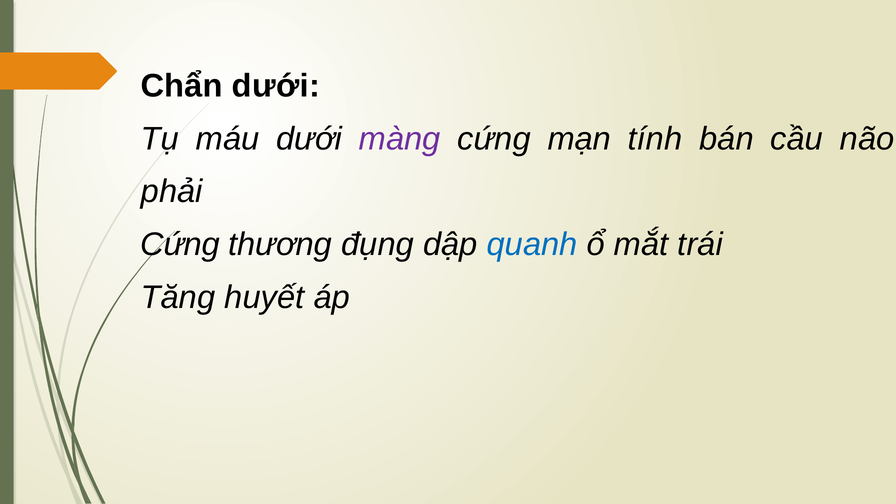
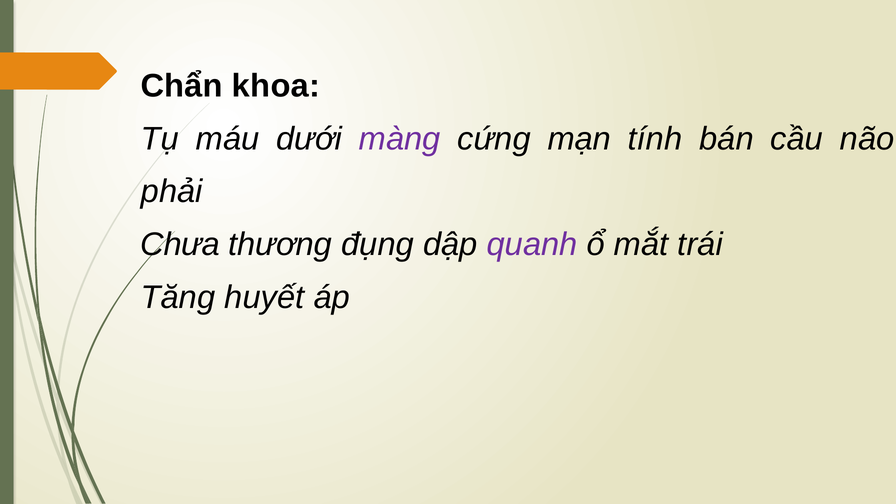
Chẩn dưới: dưới -> khoa (276, 86)
Cứng: Cứng -> Chưa (180, 245)
quanh colour: blue -> purple (532, 245)
